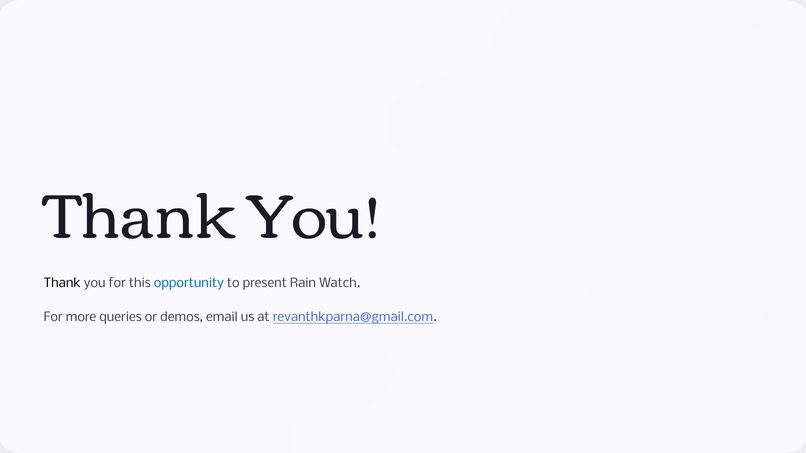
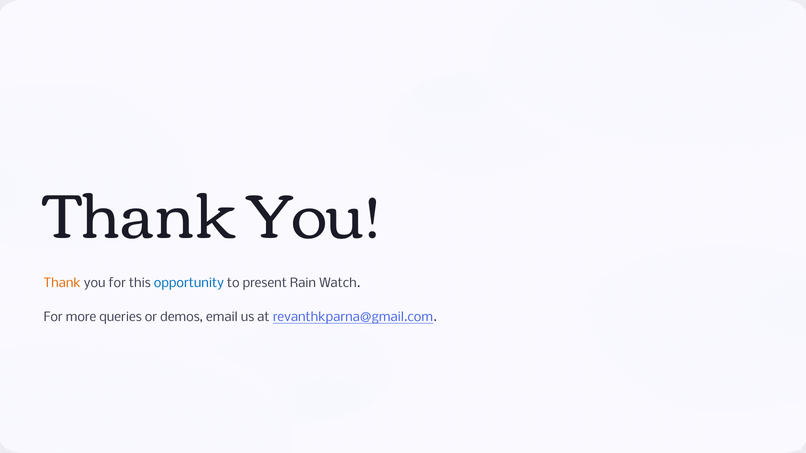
Thank colour: black -> orange (62, 283)
